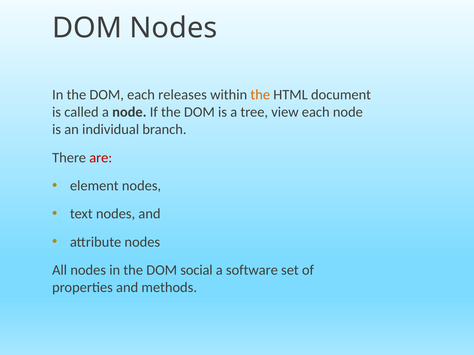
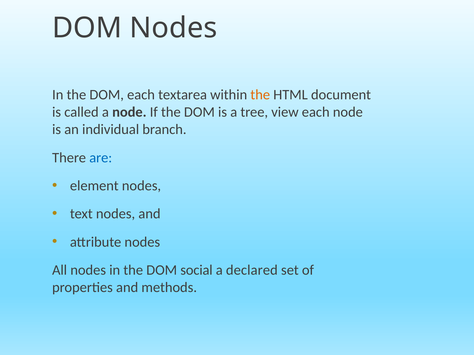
releases: releases -> textarea (183, 95)
are colour: red -> blue (101, 158)
software: software -> declared (252, 270)
